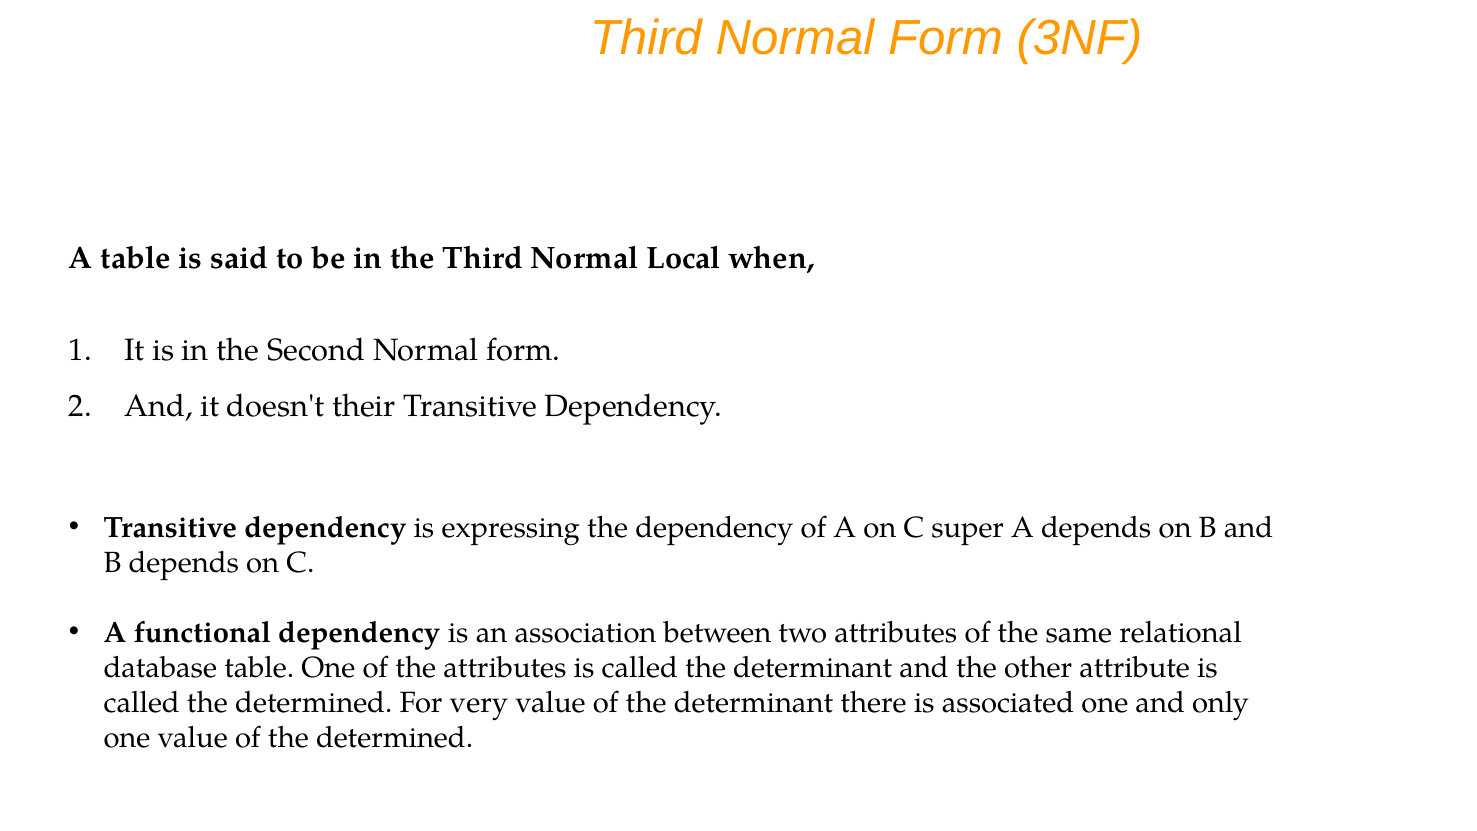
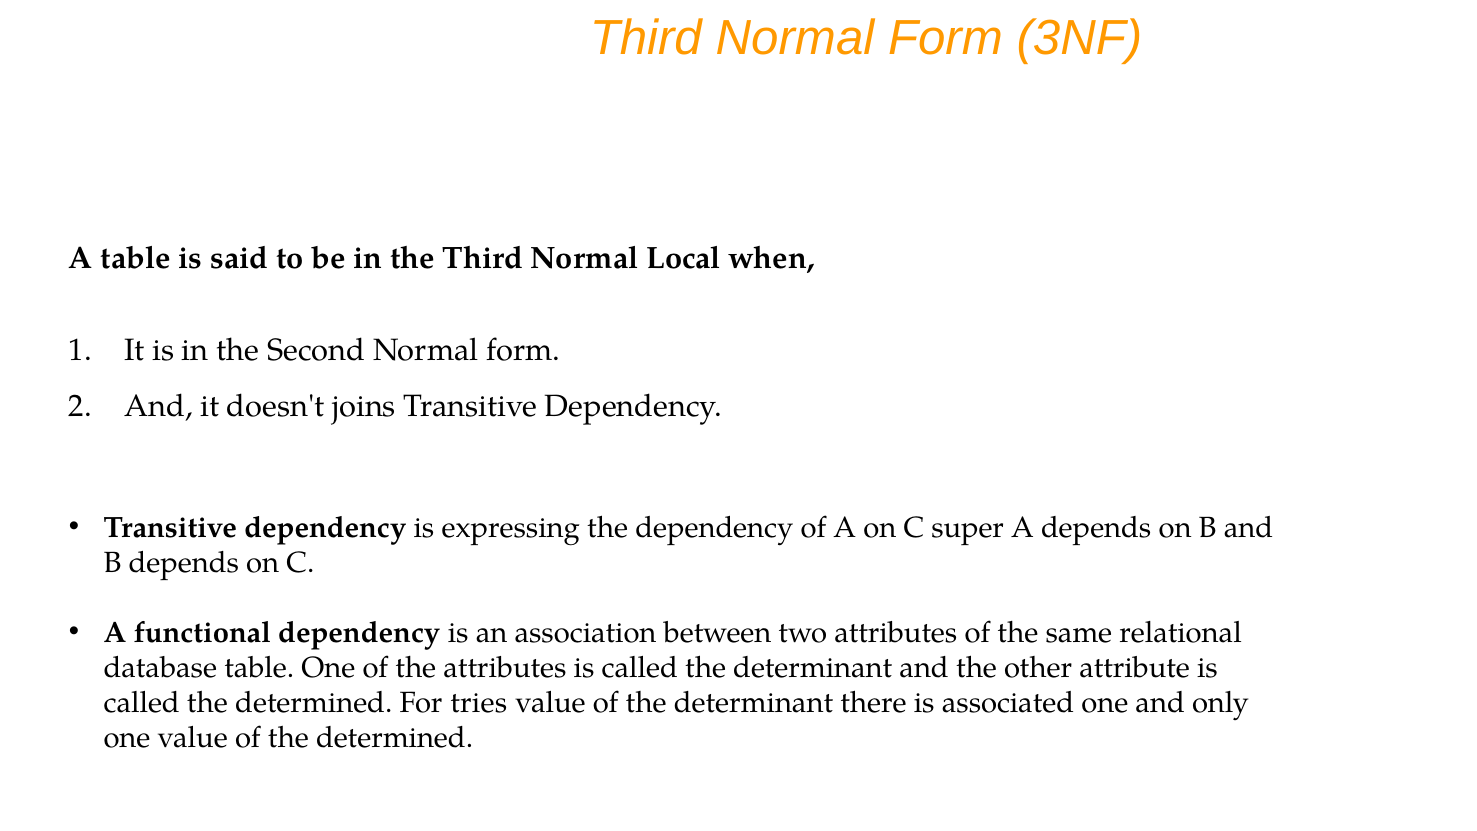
their: their -> joins (364, 406)
very: very -> tries (479, 703)
